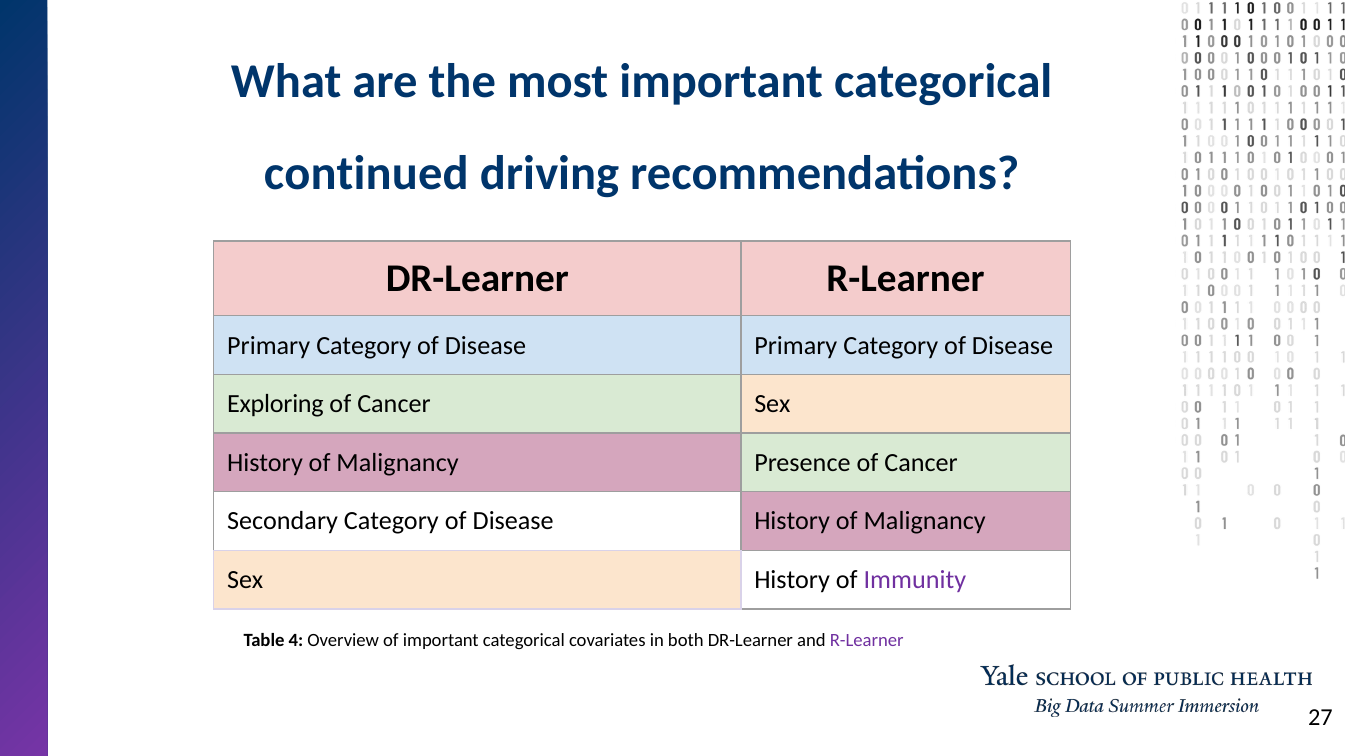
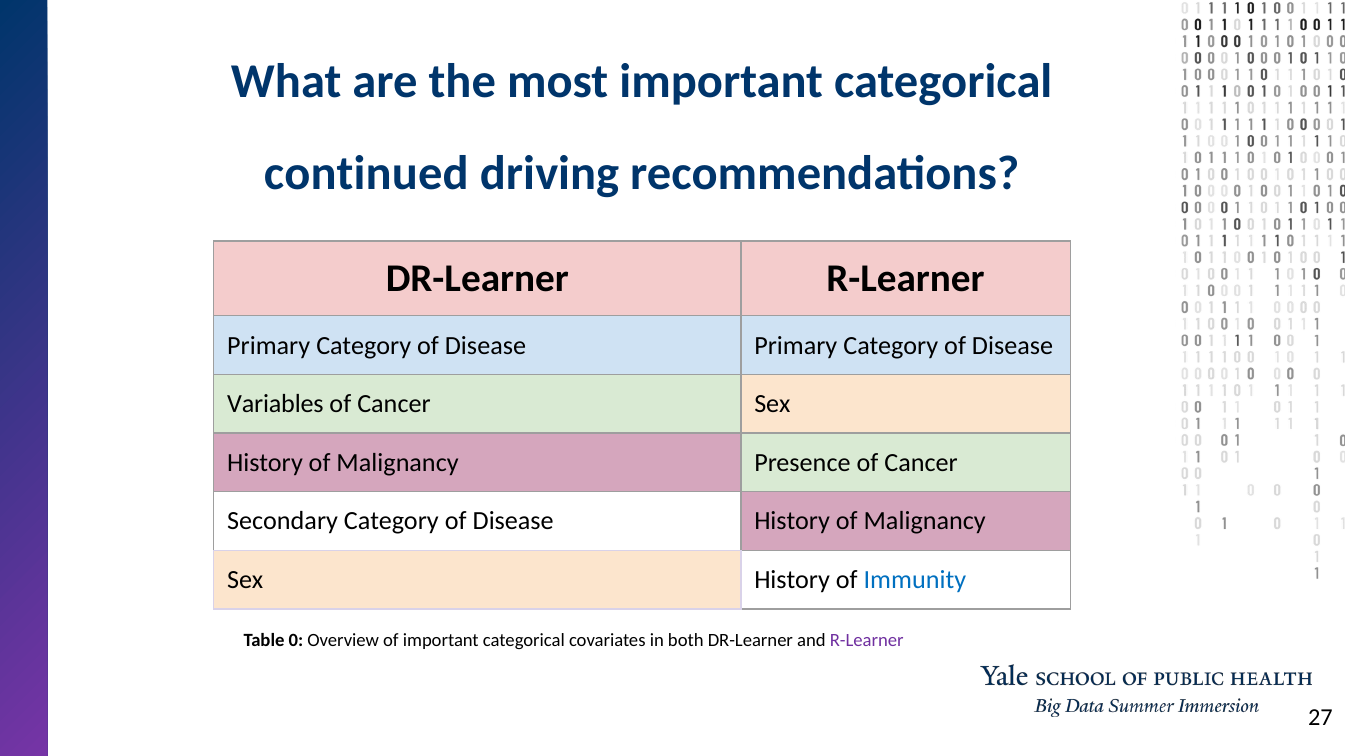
Exploring: Exploring -> Variables (275, 404)
Immunity colour: purple -> blue (915, 580)
4: 4 -> 0 (296, 641)
